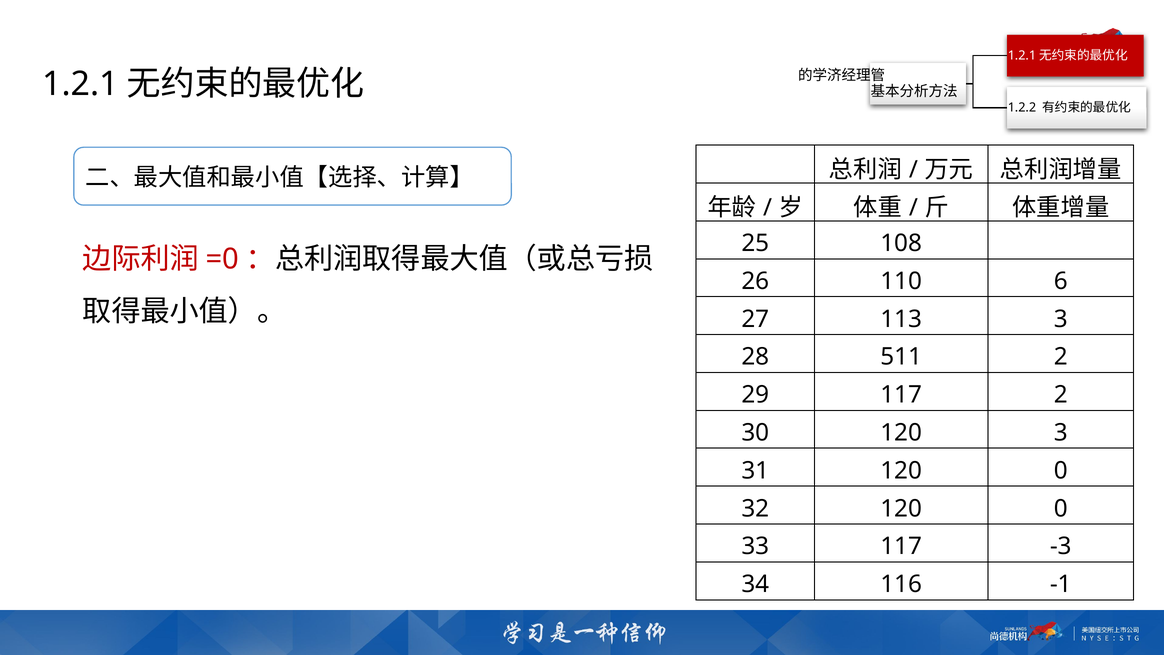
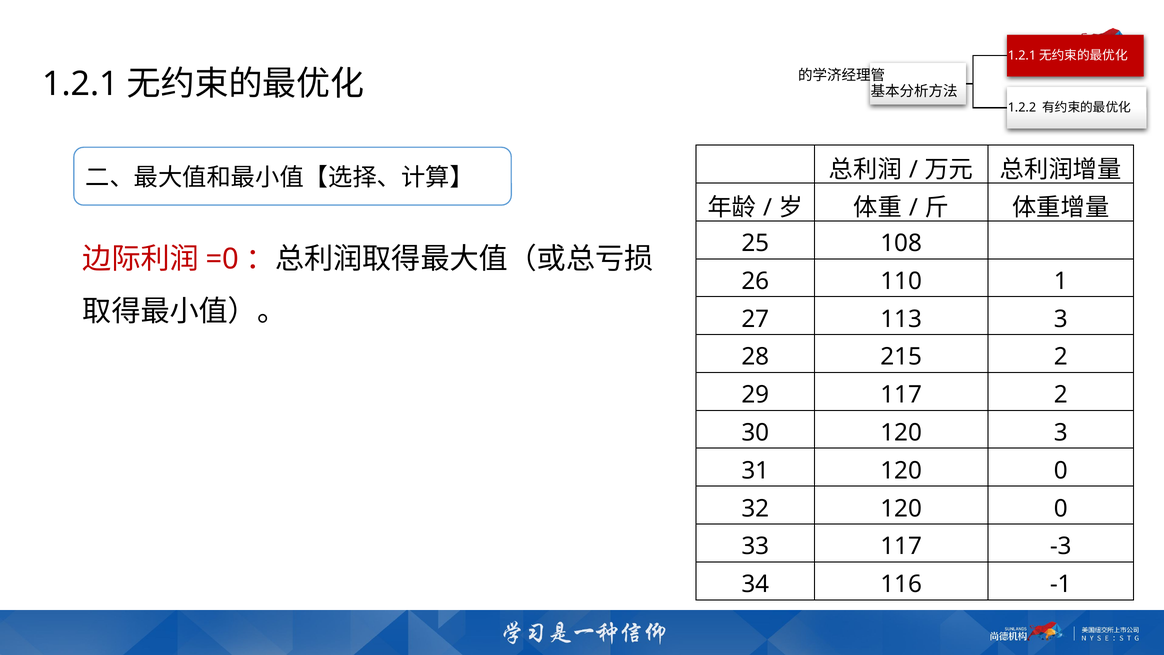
6: 6 -> 1 (1061, 281)
511: 511 -> 215 (901, 357)
